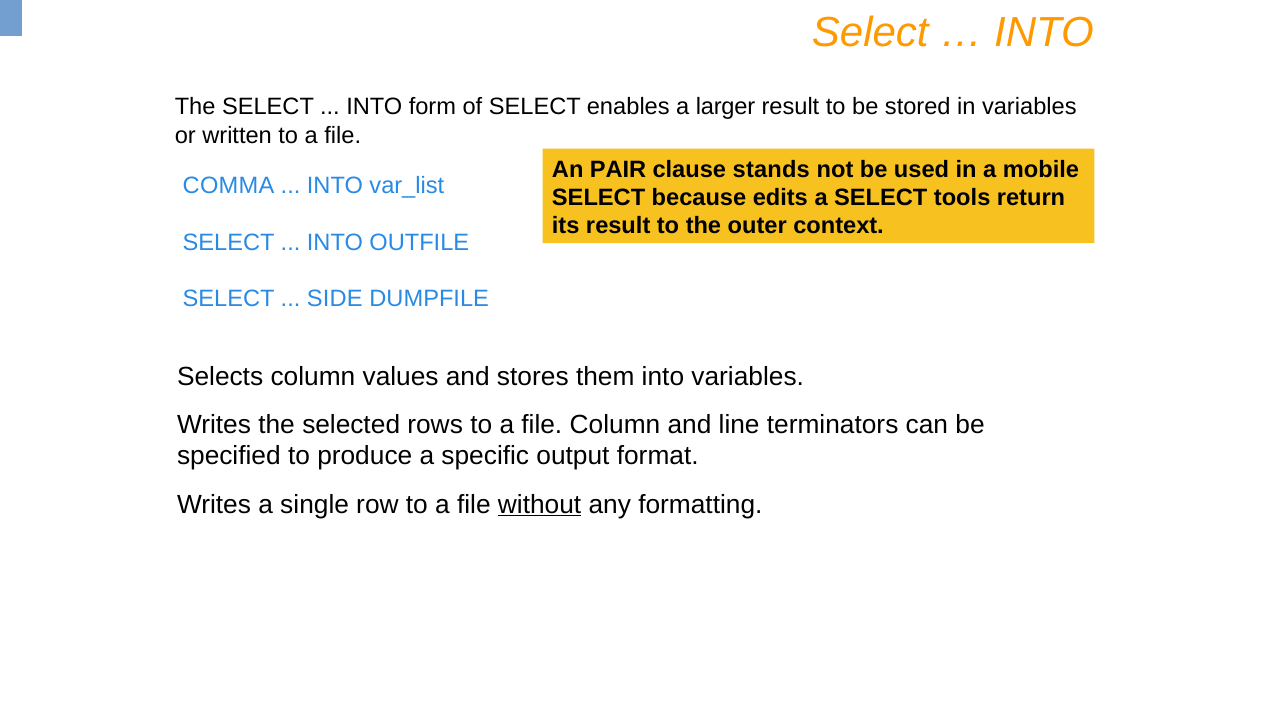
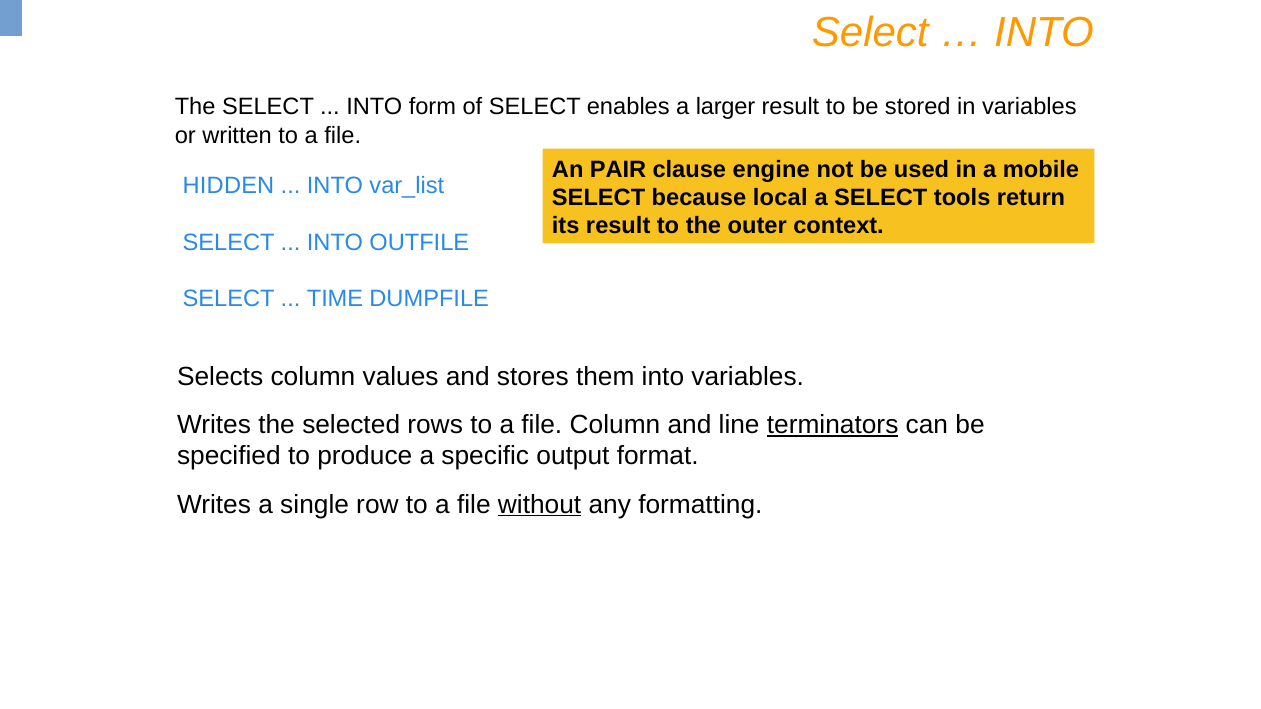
stands: stands -> engine (771, 169)
COMMA: COMMA -> HIDDEN (229, 186)
edits: edits -> local (780, 198)
SIDE: SIDE -> TIME (335, 299)
terminators underline: none -> present (833, 425)
